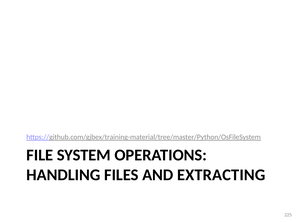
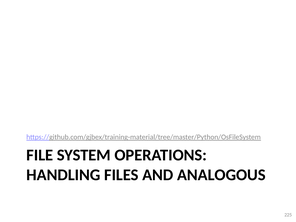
EXTRACTING: EXTRACTING -> ANALOGOUS (221, 175)
